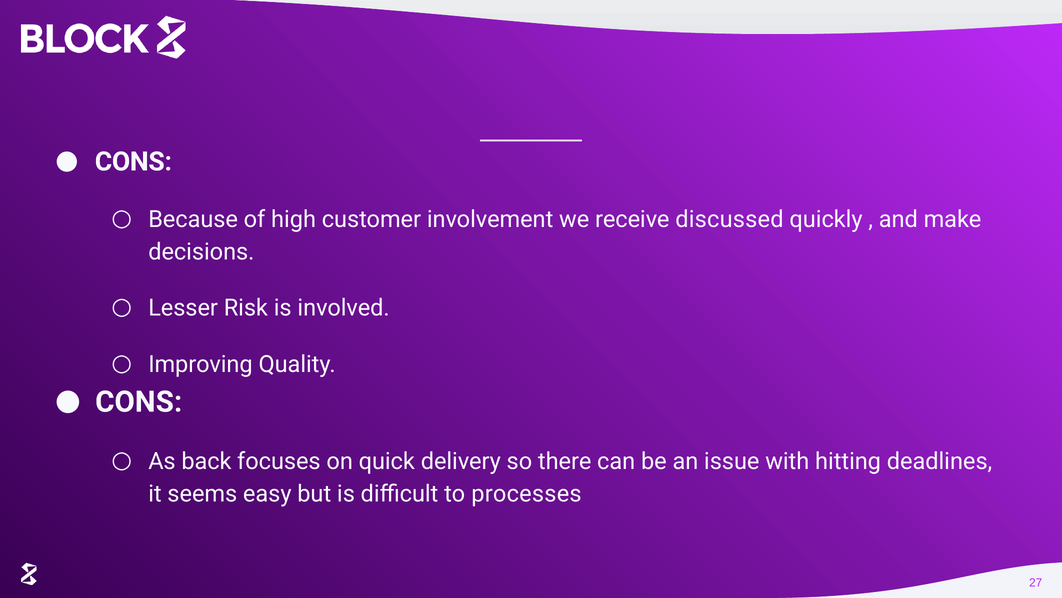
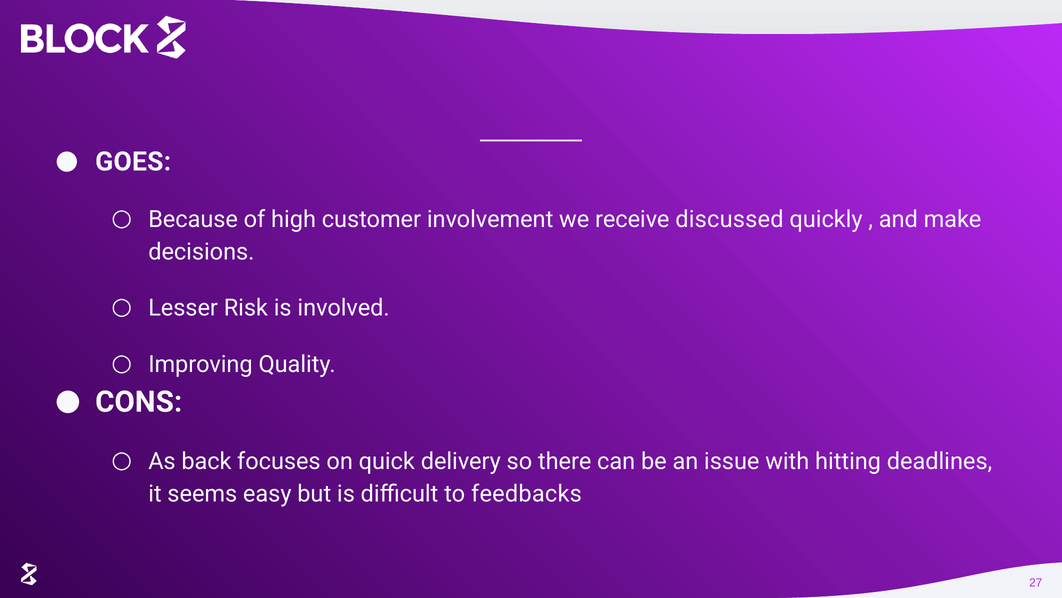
CONS: CONS -> GOES (133, 162)
processes: processes -> feedbacks (526, 493)
